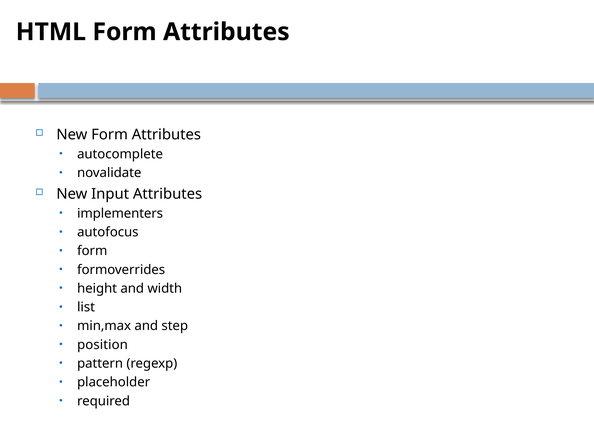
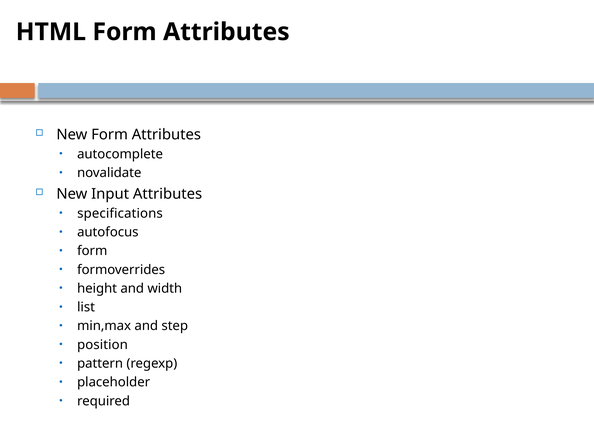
implementers: implementers -> specifications (120, 214)
